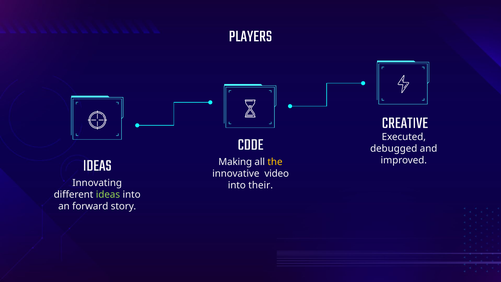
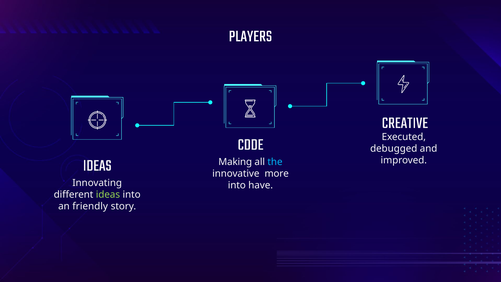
the colour: yellow -> light blue (275, 162)
video: video -> more (277, 174)
their: their -> have (261, 185)
forward: forward -> friendly (90, 206)
